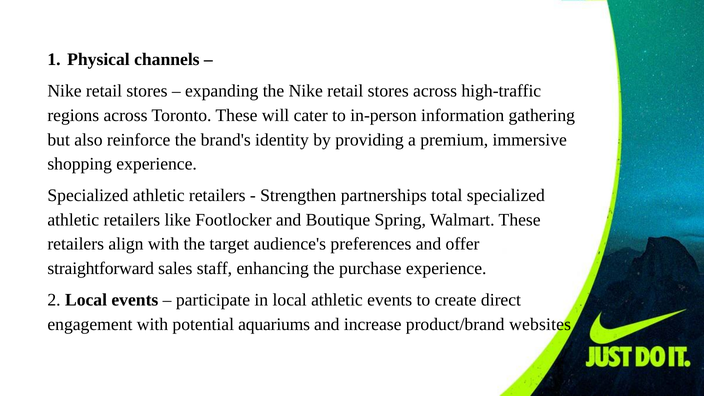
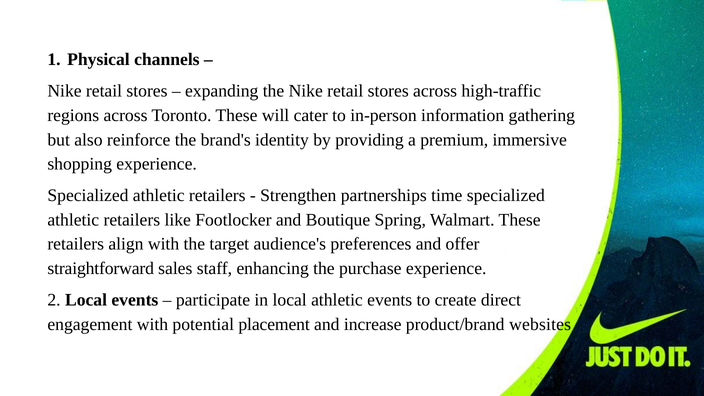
total: total -> time (447, 196)
aquariums: aquariums -> placement (274, 324)
